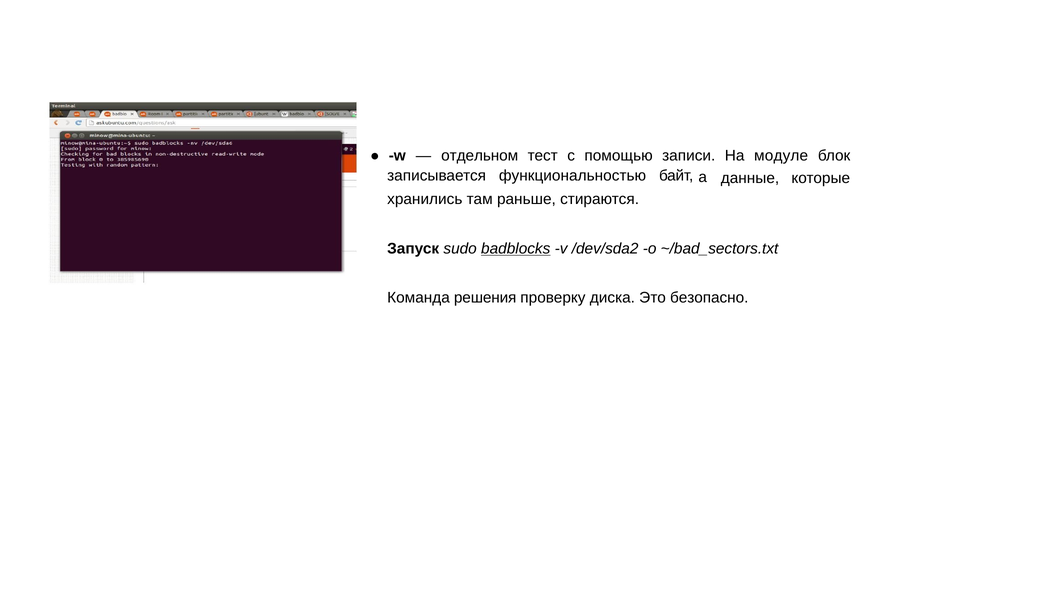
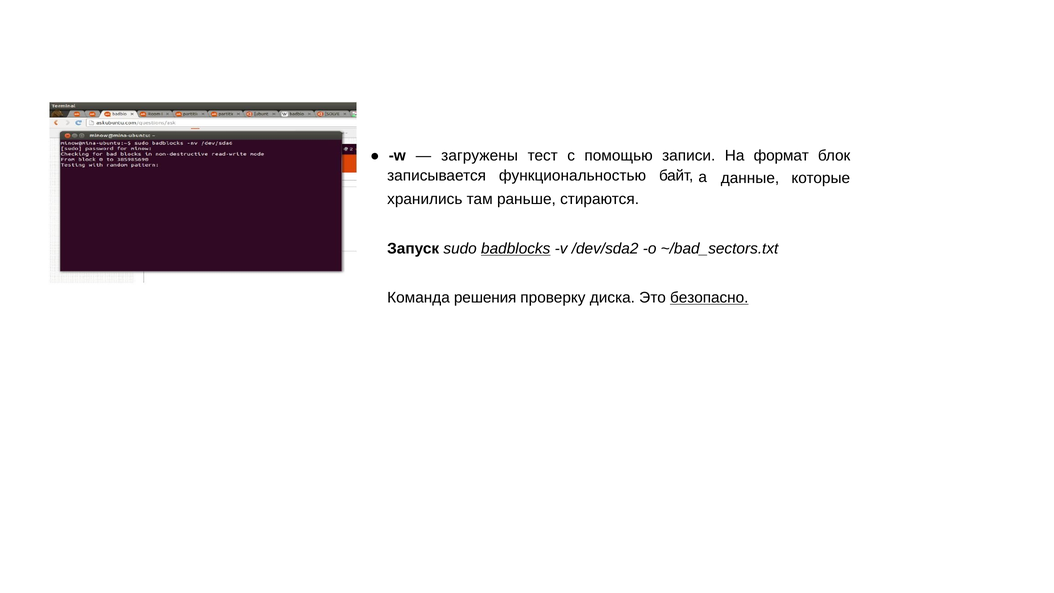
отдельном: отдельном -> загружены (480, 156)
модуле: модуле -> формат (781, 156)
безопасно underline: none -> present (709, 298)
